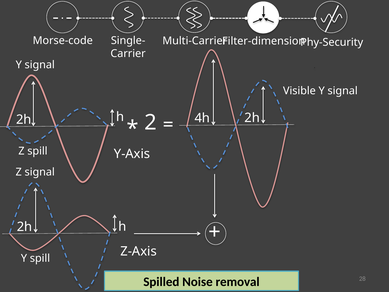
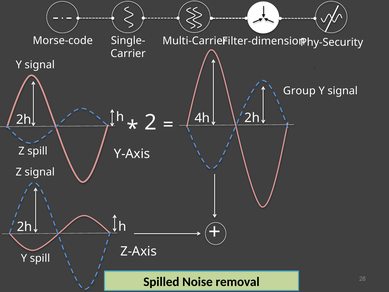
Visible: Visible -> Group (299, 91)
